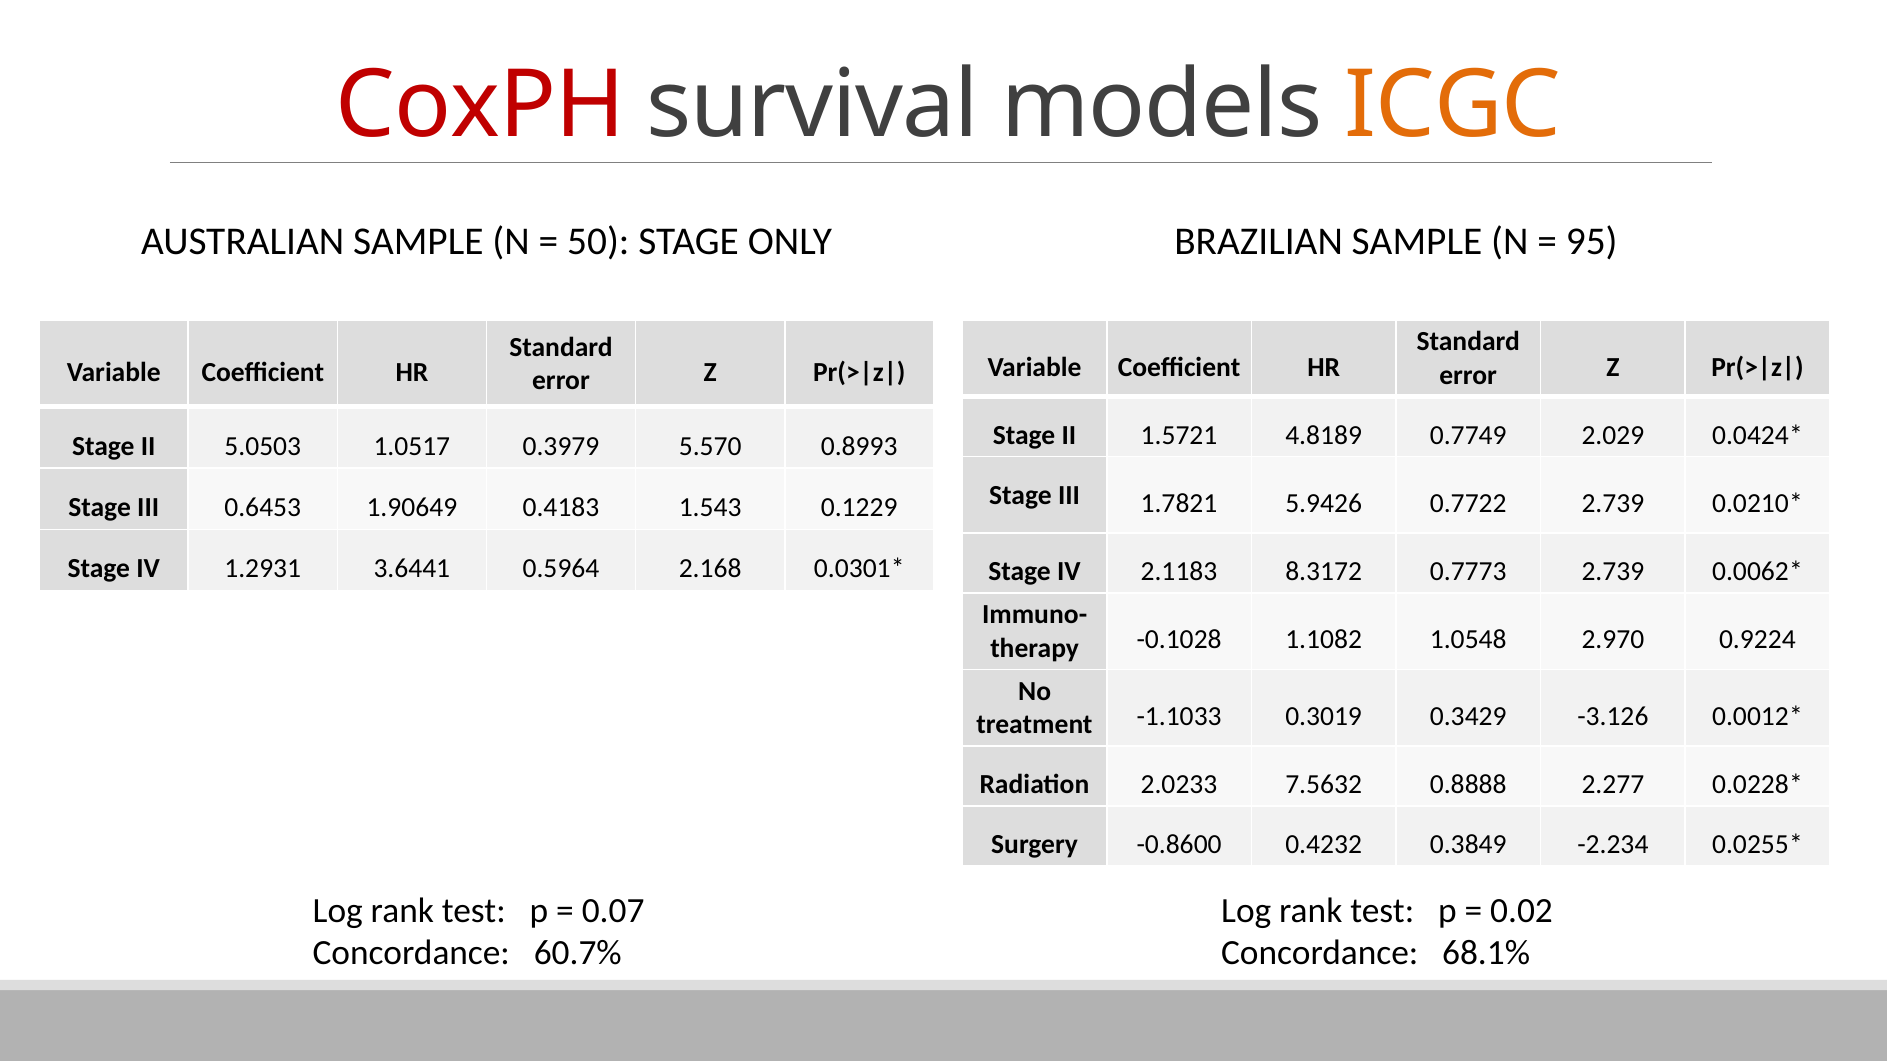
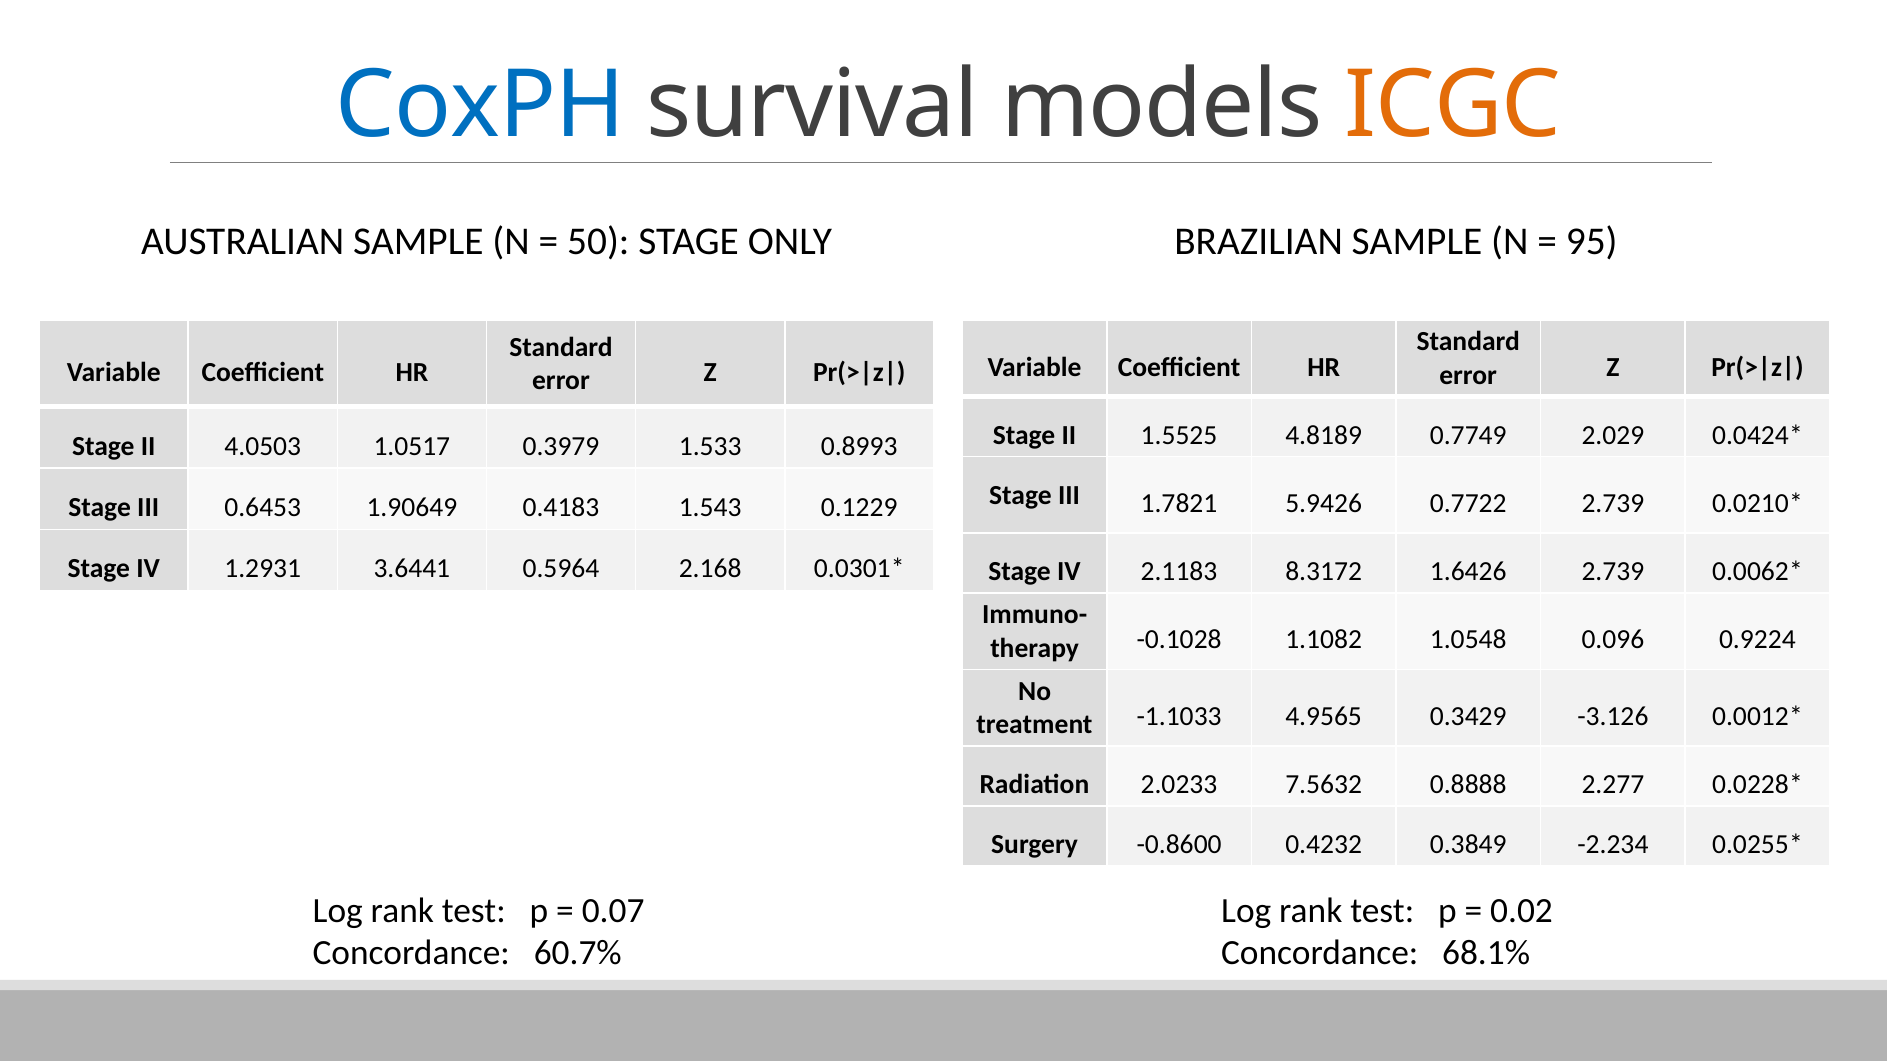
CoxPH colour: red -> blue (480, 106)
1.5721: 1.5721 -> 1.5525 (1179, 435)
5.0503: 5.0503 -> 4.0503 (263, 446)
5.570: 5.570 -> 1.533 (710, 446)
0.7773: 0.7773 -> 1.6426 (1468, 572)
2.970: 2.970 -> 0.096 (1613, 640)
0.3019: 0.3019 -> 4.9565 (1324, 717)
